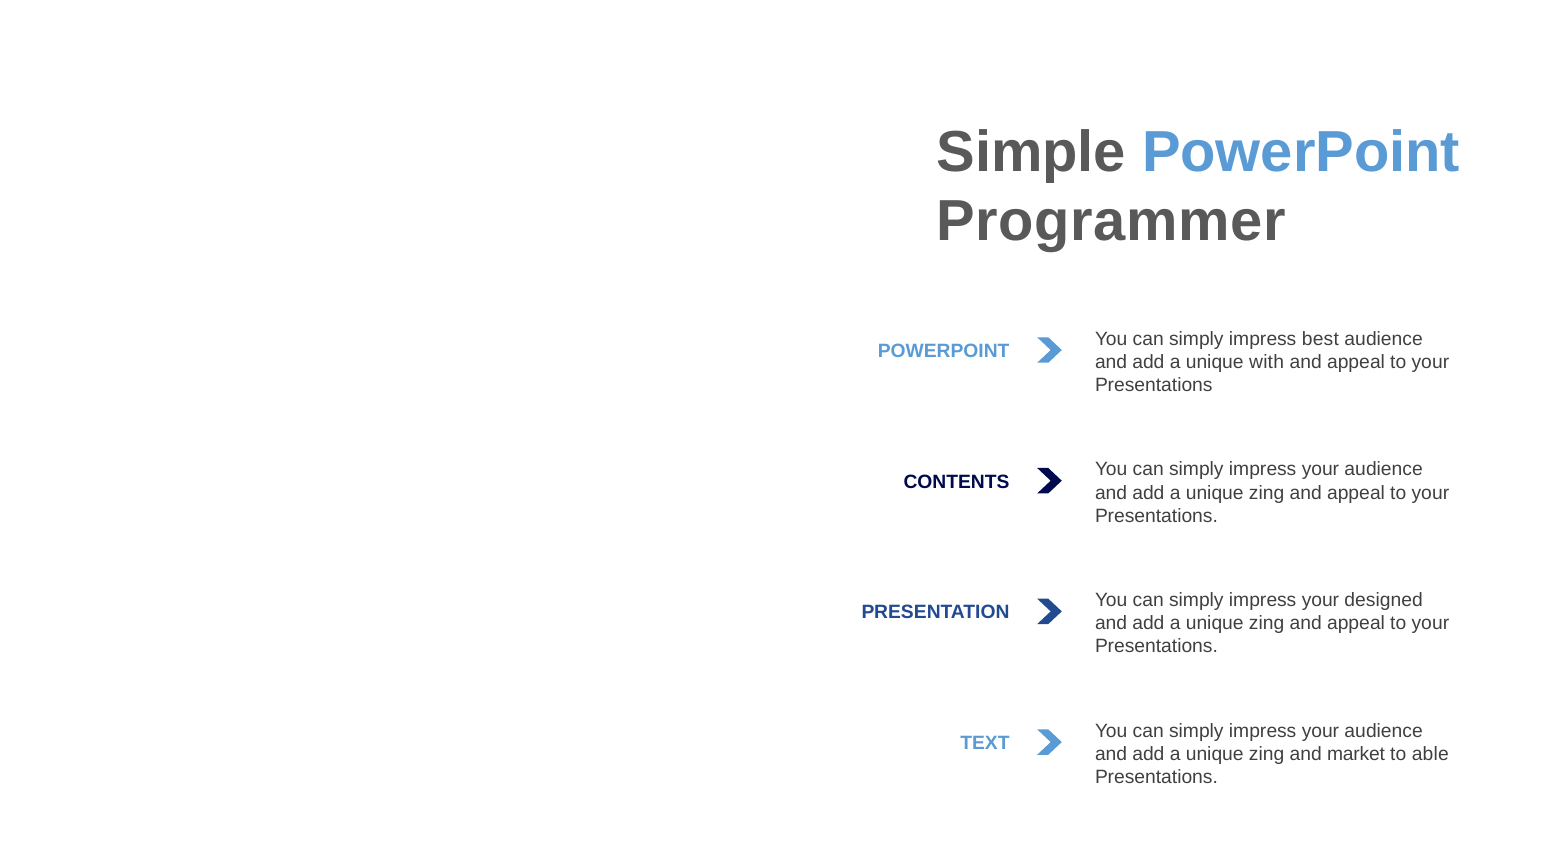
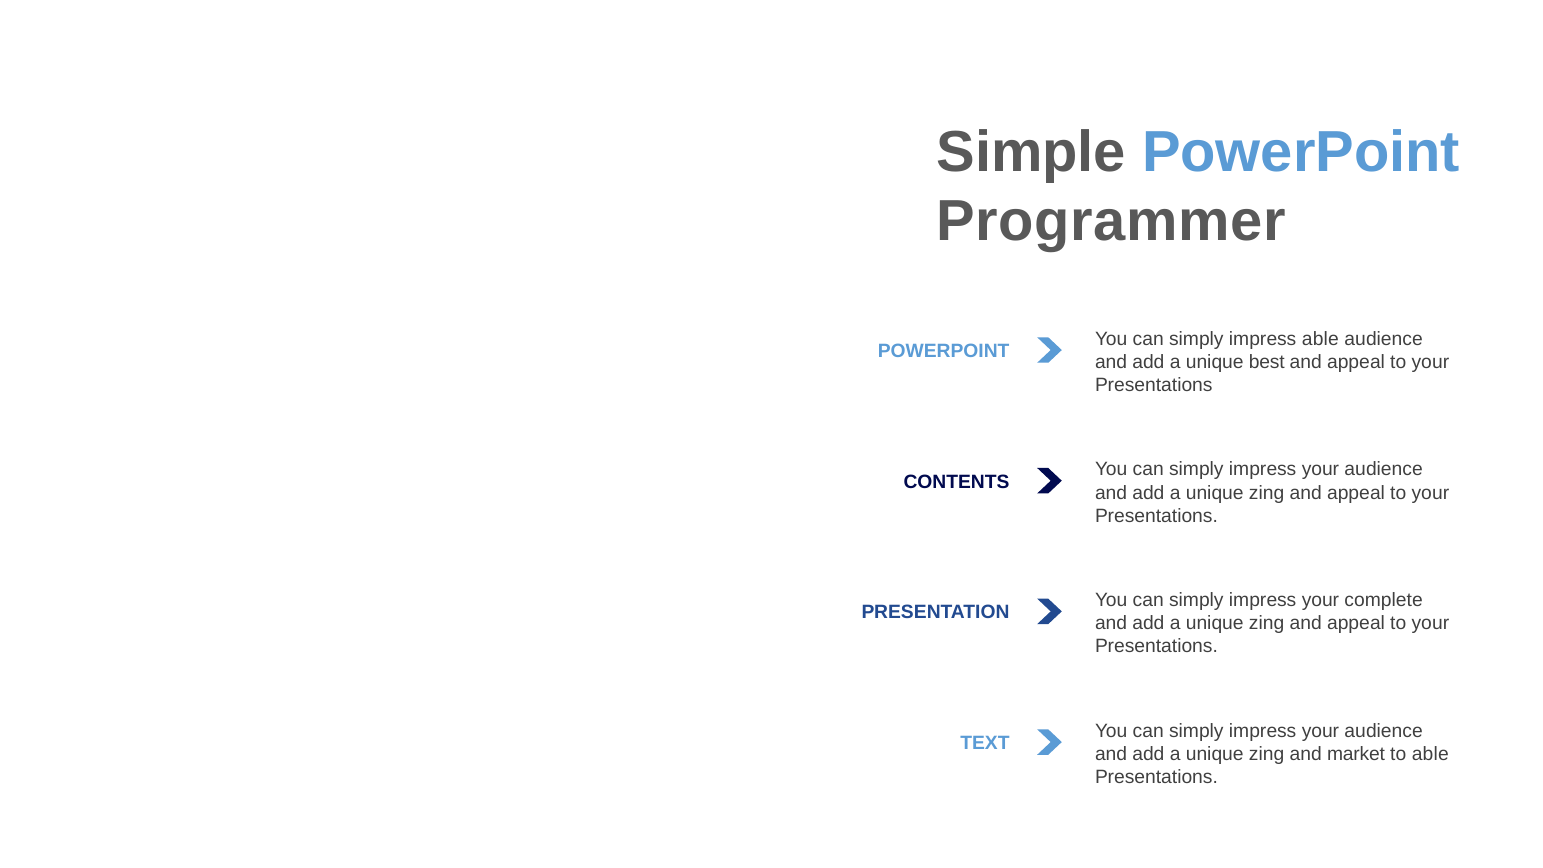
impress best: best -> able (1320, 339)
with: with -> best (1267, 362)
designed: designed -> complete (1384, 600)
